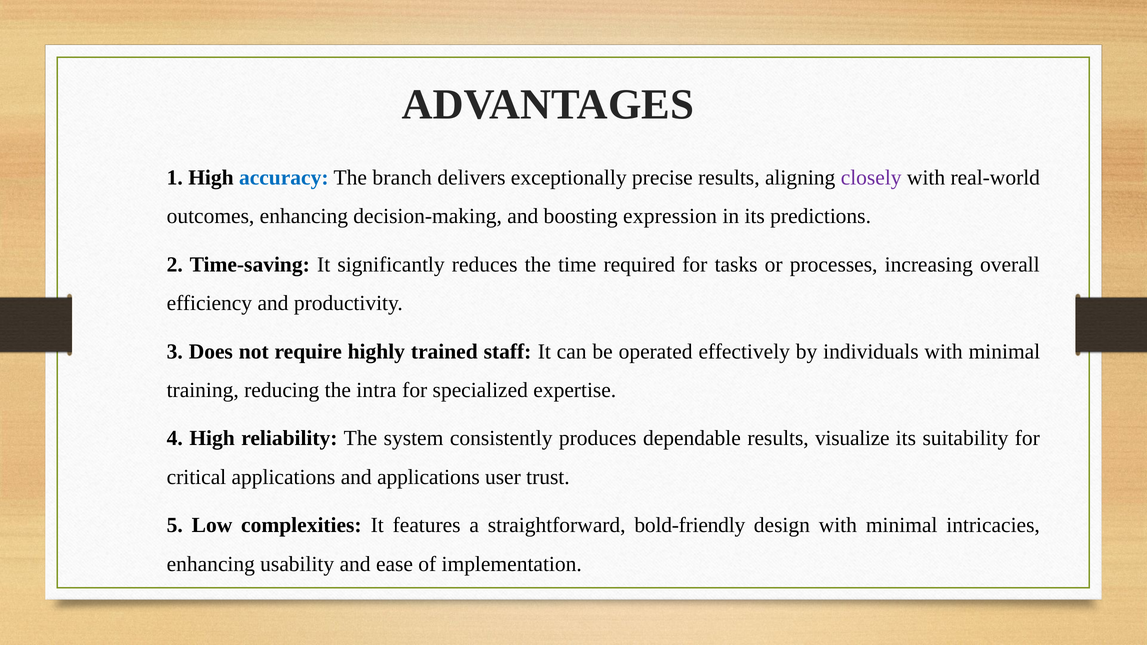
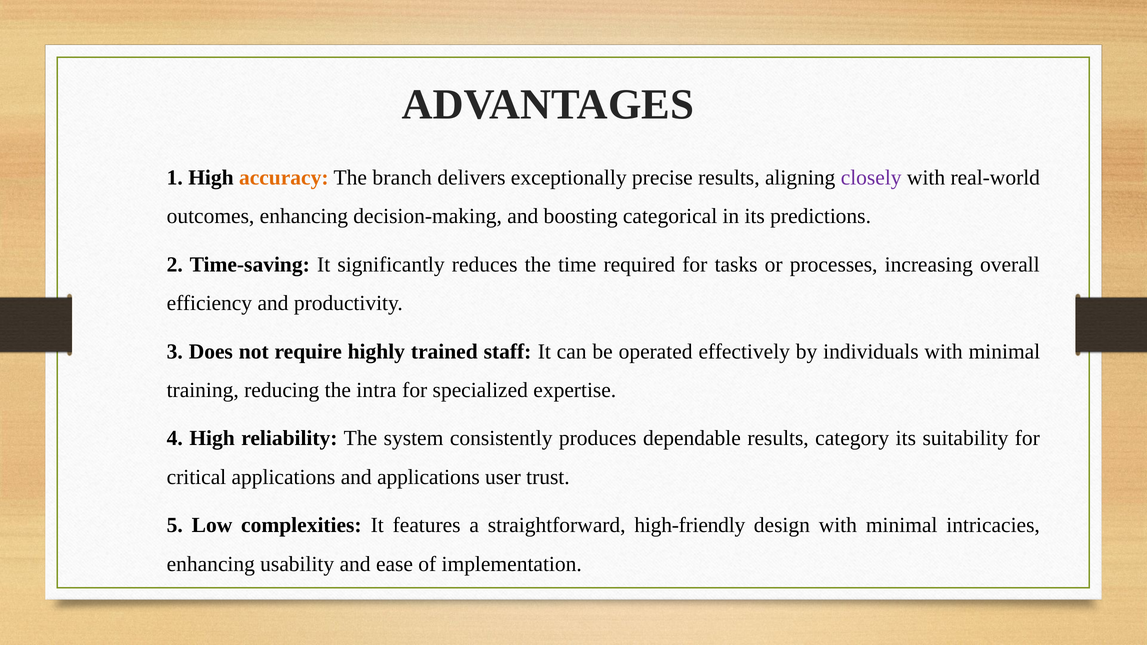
accuracy colour: blue -> orange (284, 178)
expression: expression -> categorical (670, 216)
visualize: visualize -> category (852, 439)
bold-friendly: bold-friendly -> high-friendly (690, 525)
